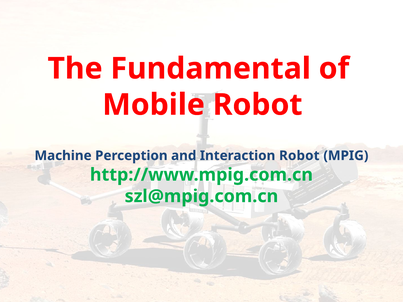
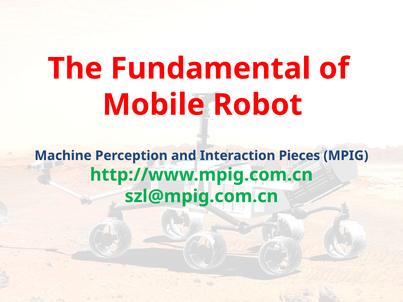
Interaction Robot: Robot -> Pieces (299, 156)
